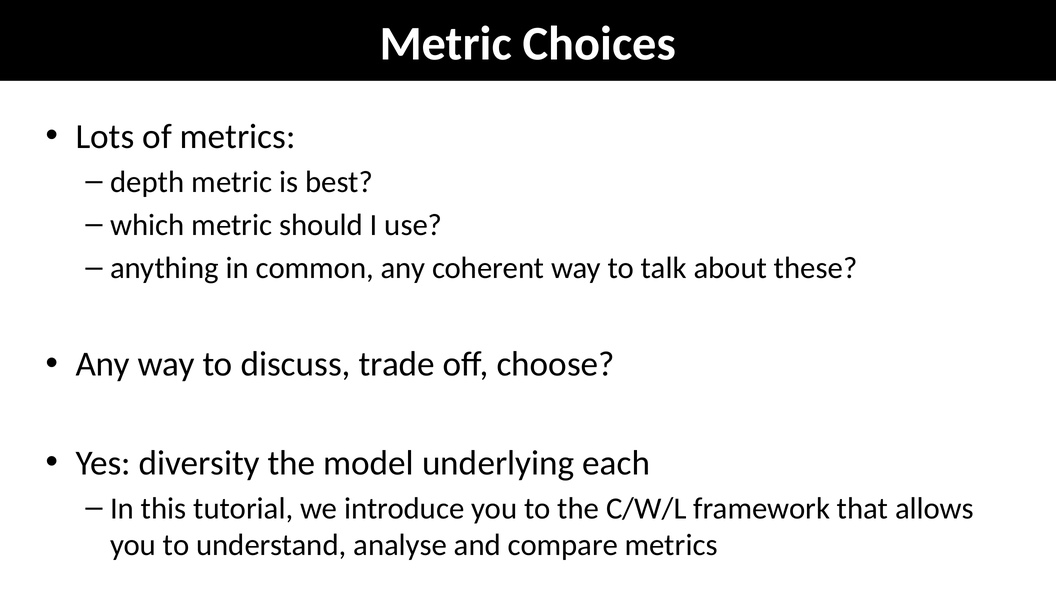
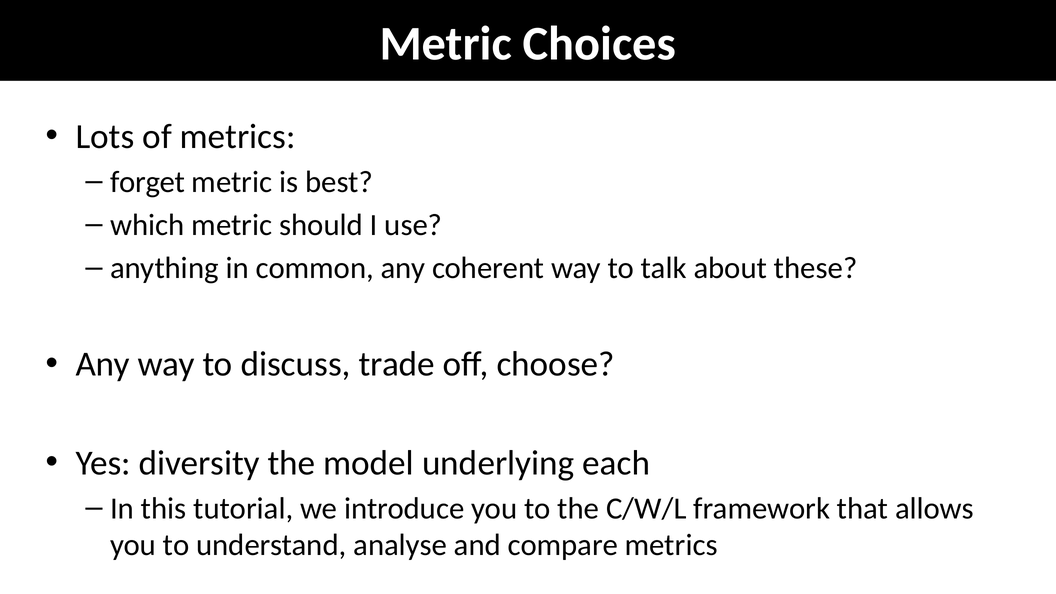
depth: depth -> forget (148, 182)
